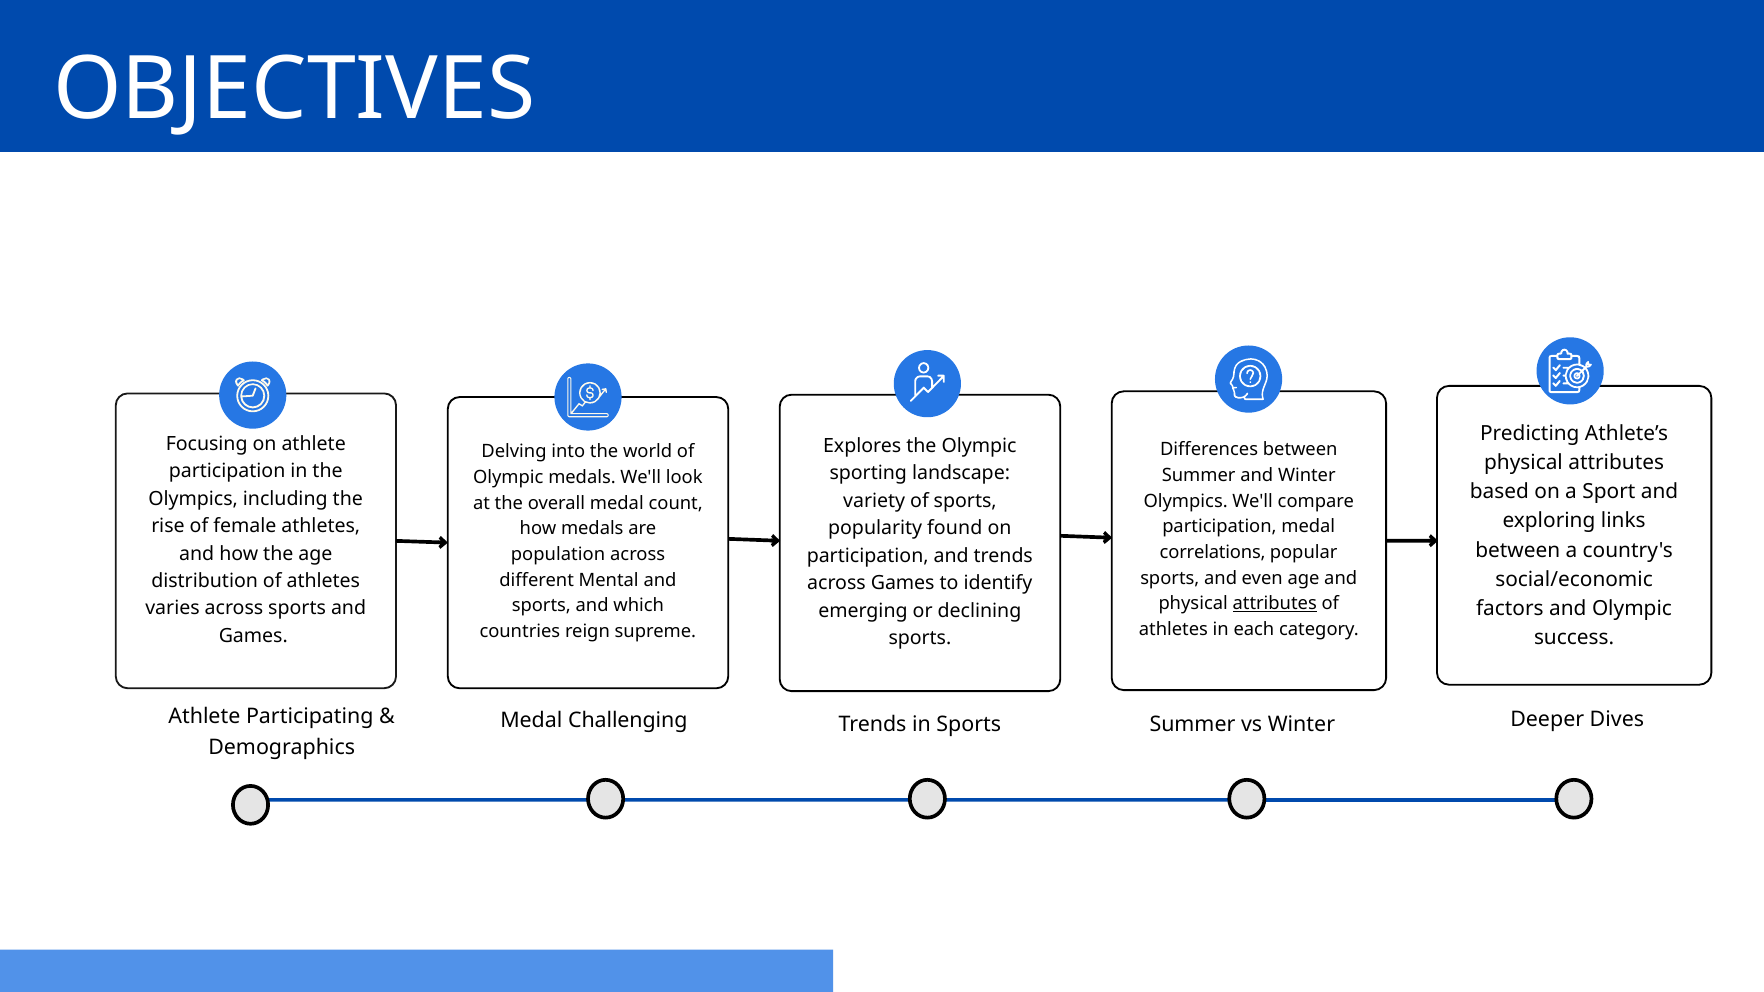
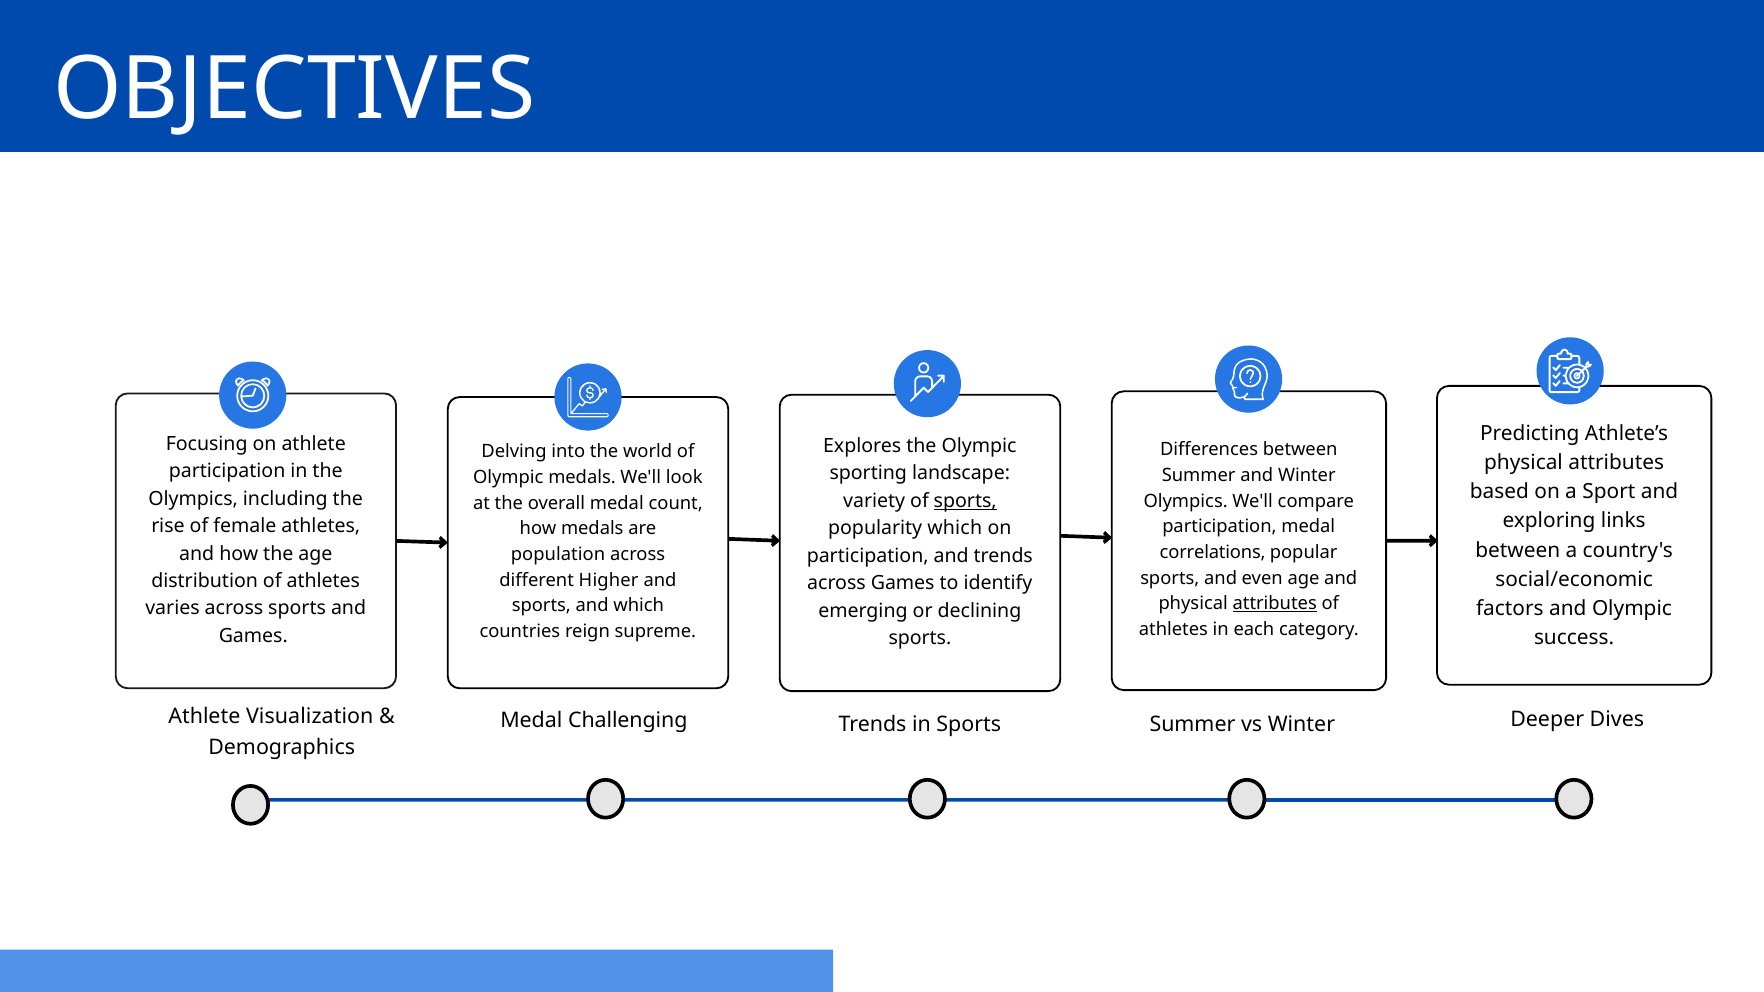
sports underline: none -> present (965, 501)
popularity found: found -> which (955, 528)
Mental: Mental -> Higher (609, 580)
Participating: Participating -> Visualization (310, 717)
